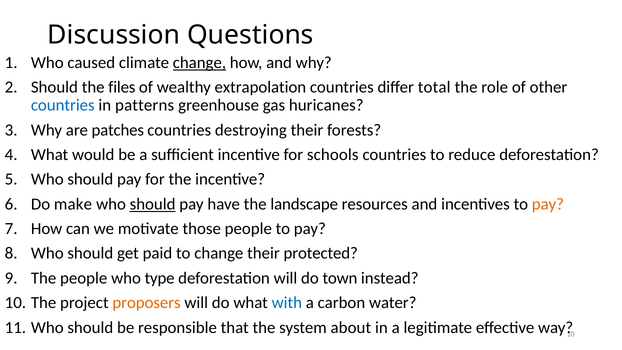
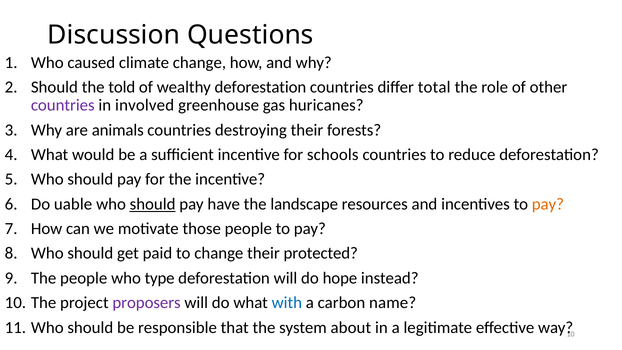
change underline: present -> none (199, 62)
files: files -> told (122, 87)
wealthy extrapolation: extrapolation -> deforestation (260, 87)
countries colour: blue -> purple (63, 105)
patterns: patterns -> involved (145, 105)
patches: patches -> animals (118, 130)
make: make -> uable (73, 204)
town: town -> hope (340, 278)
proposers colour: orange -> purple (147, 303)
water: water -> name (393, 303)
